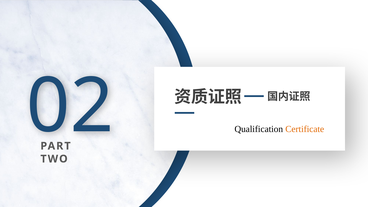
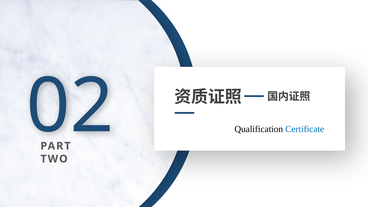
Certificate colour: orange -> blue (305, 129)
